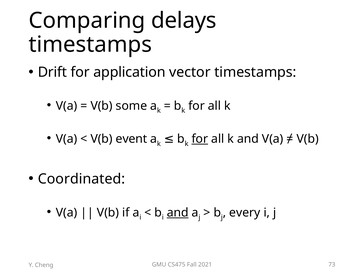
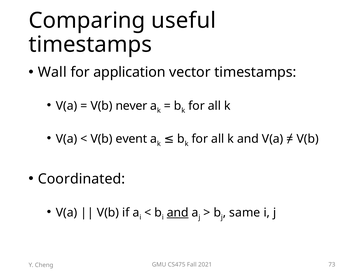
delays: delays -> useful (184, 20)
Drift: Drift -> Wall (52, 72)
some: some -> never (131, 106)
for underline: present -> none (200, 139)
every: every -> same (245, 213)
